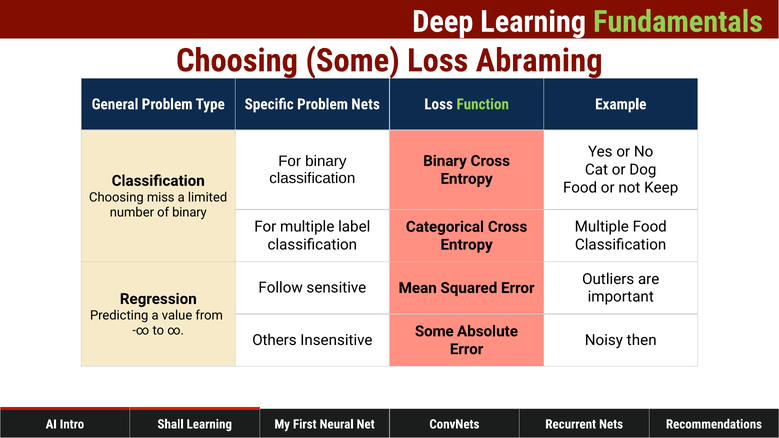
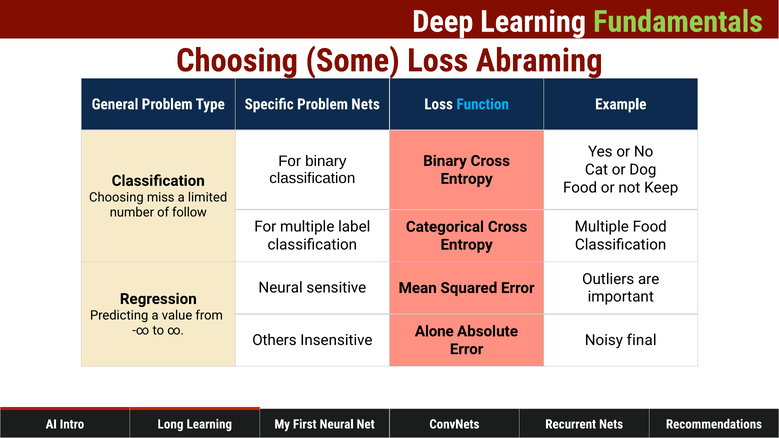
Function colour: light green -> light blue (483, 104)
of binary: binary -> follow (189, 213)
Follow: Follow -> Neural (281, 288)
Some: Some -> Alone (434, 331)
then: then -> final (642, 340)
Shall: Shall -> Long (170, 424)
